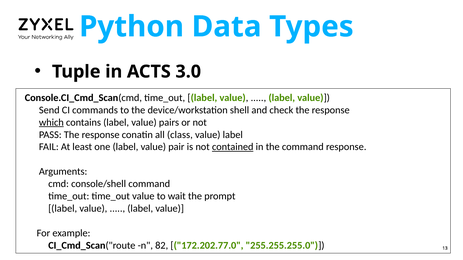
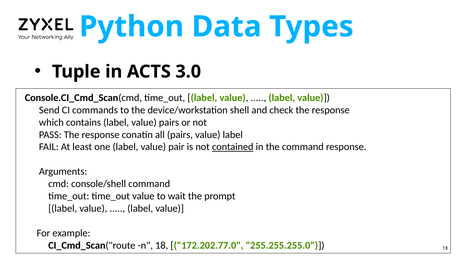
which underline: present -> none (51, 123)
all class: class -> pairs (180, 135)
82: 82 -> 18 (162, 246)
